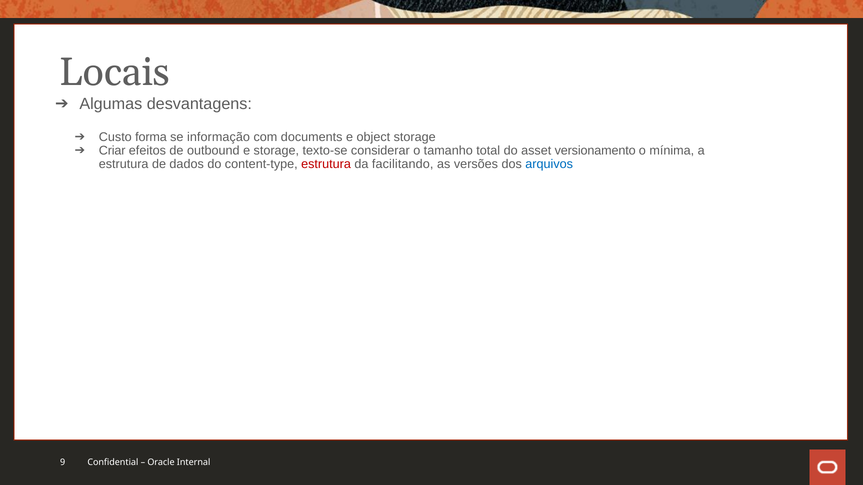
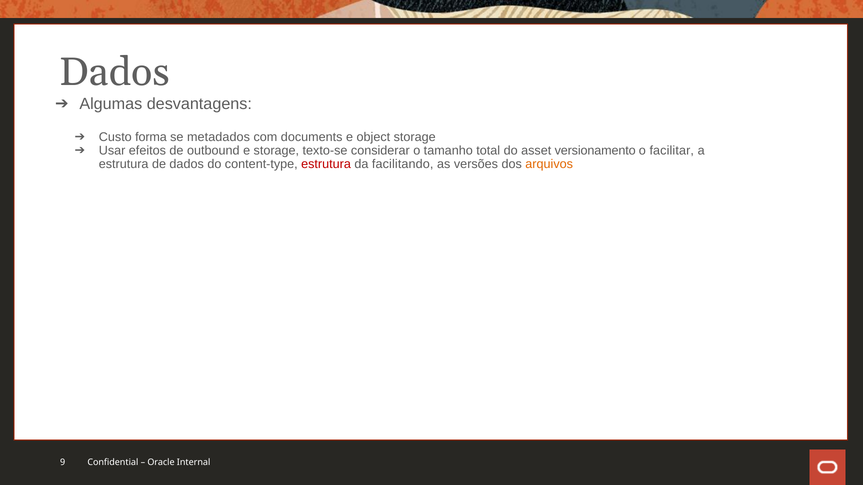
Locais: Locais -> Dados (115, 72)
informação: informação -> metadados (219, 137)
Criar: Criar -> Usar (112, 151)
mínima: mínima -> facilitar (672, 151)
arquivos colour: blue -> orange (549, 164)
